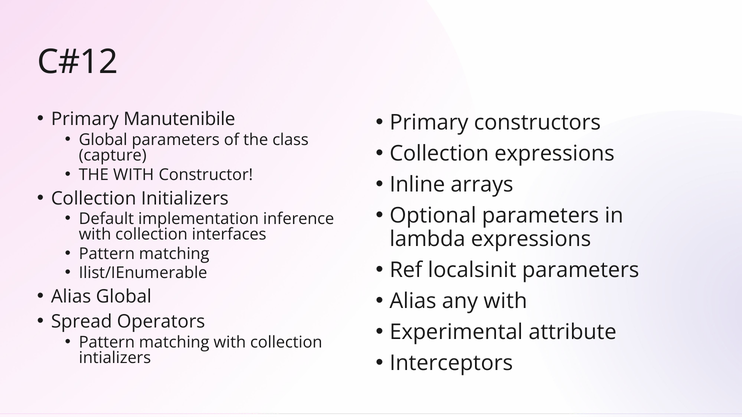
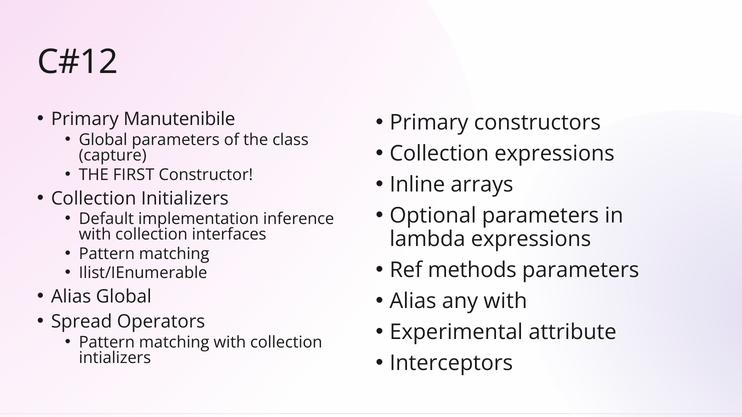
THE WITH: WITH -> FIRST (134, 175)
localsinit: localsinit -> methods (472, 270)
